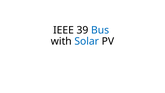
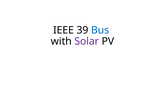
Solar colour: blue -> purple (87, 41)
